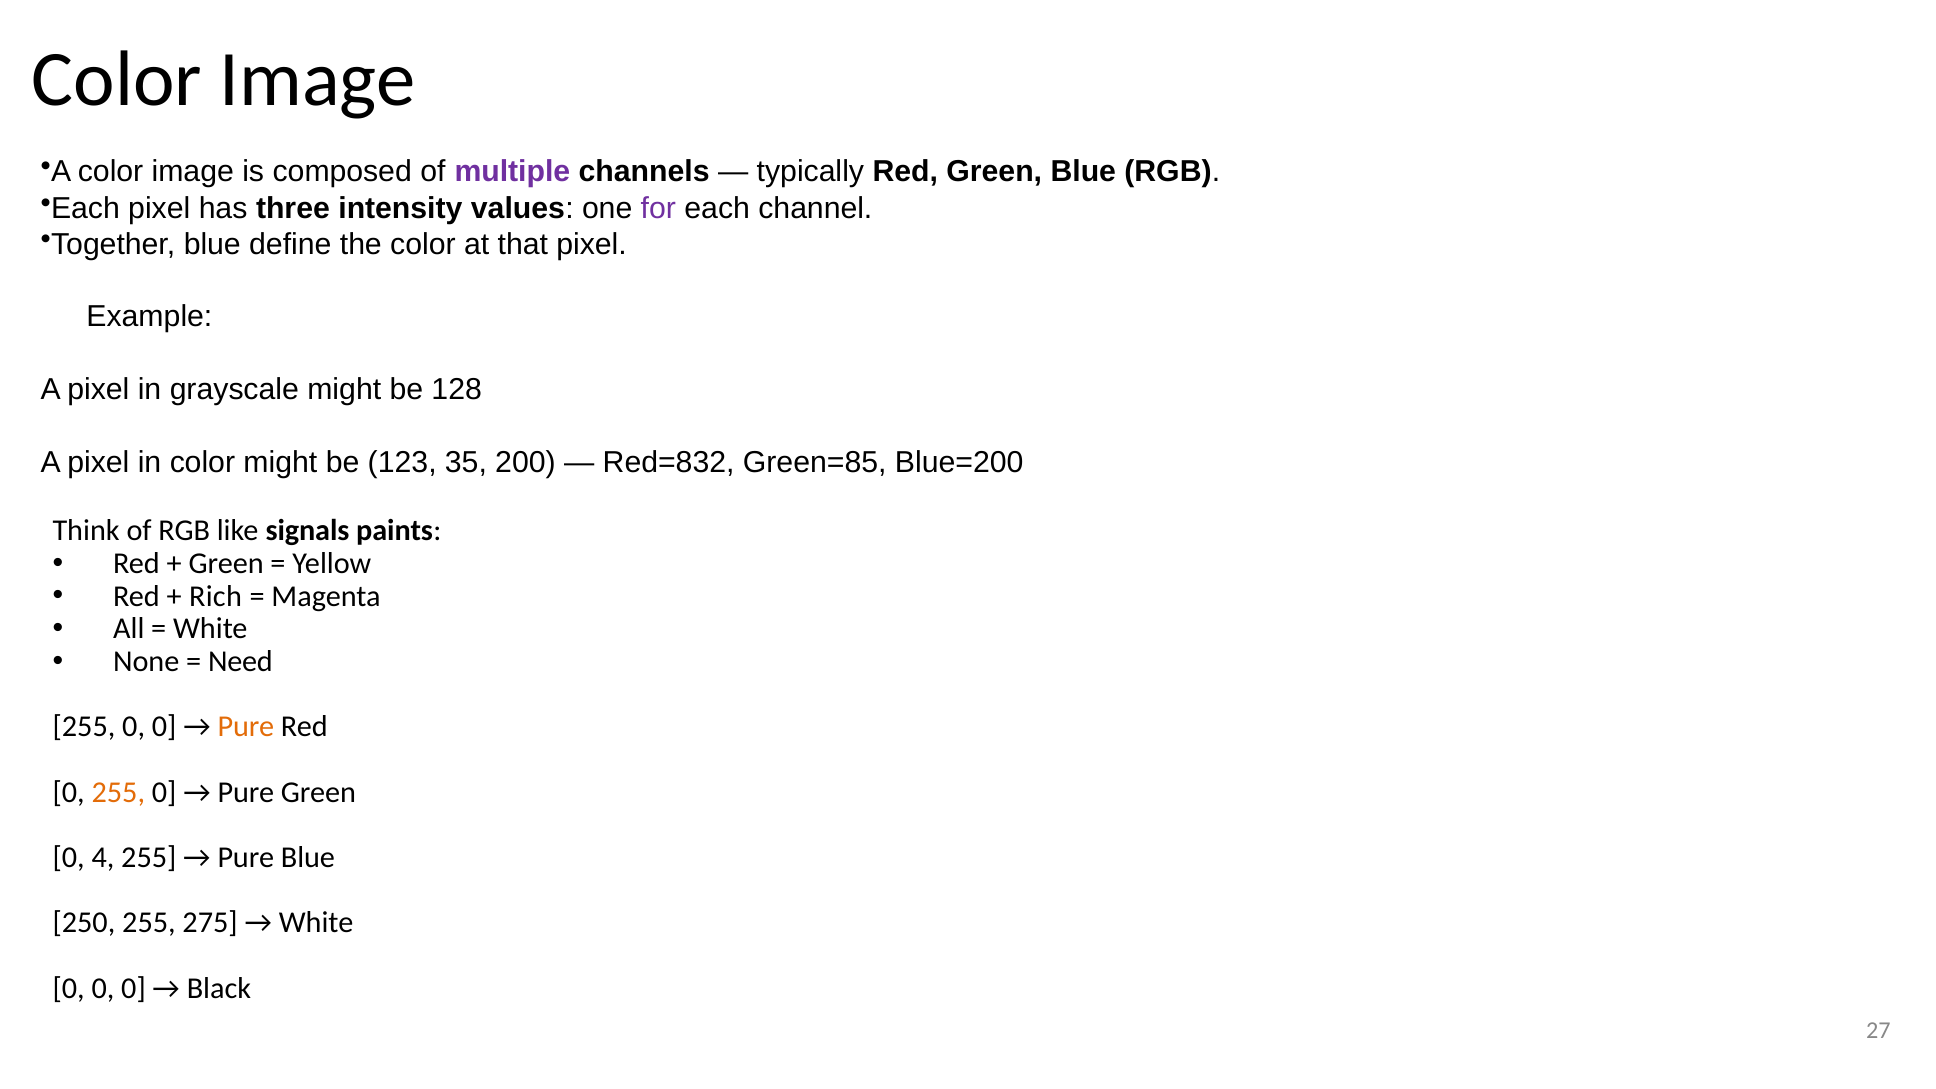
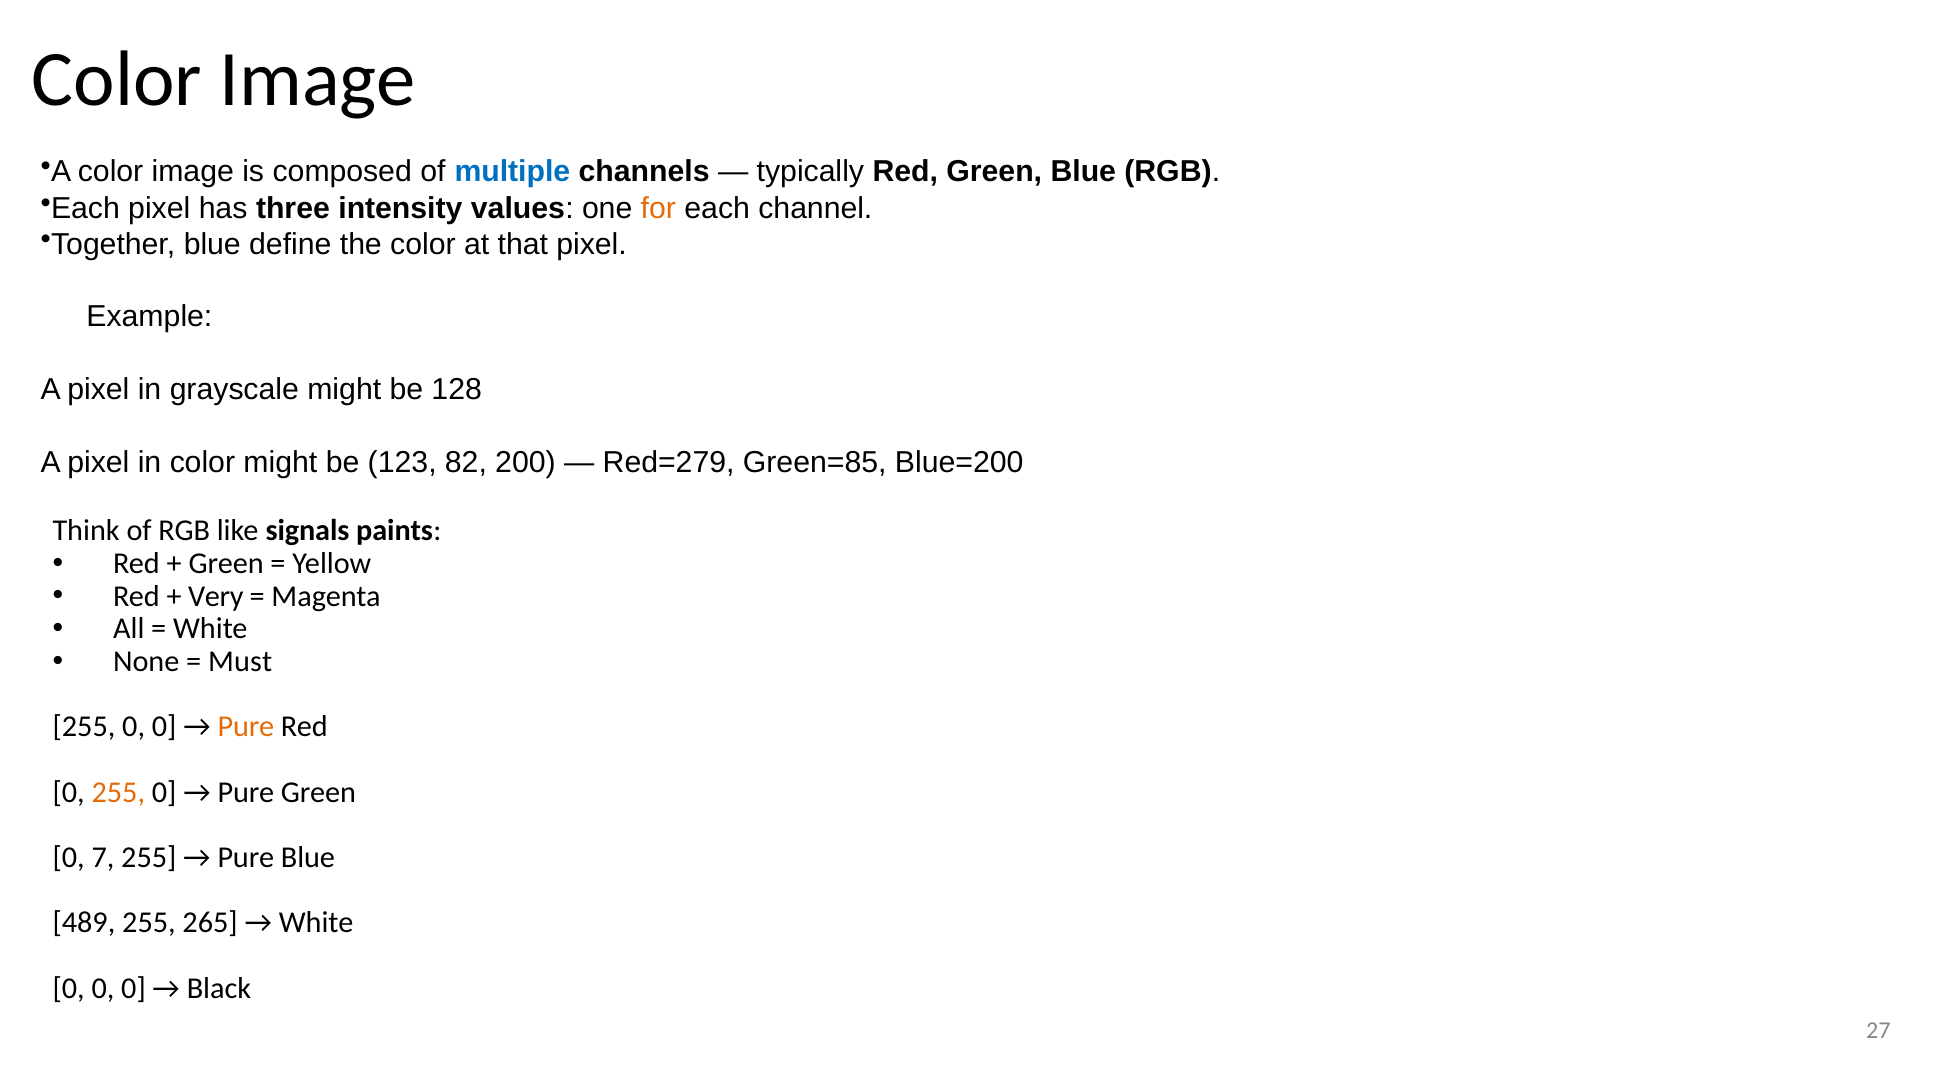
multiple colour: purple -> blue (512, 172)
for colour: purple -> orange (658, 208)
35: 35 -> 82 (466, 462)
Red=832: Red=832 -> Red=279 (669, 462)
Rich: Rich -> Very (216, 596)
Need: Need -> Must (240, 661)
4: 4 -> 7 (103, 857)
250: 250 -> 489 (84, 923)
275: 275 -> 265 (210, 923)
